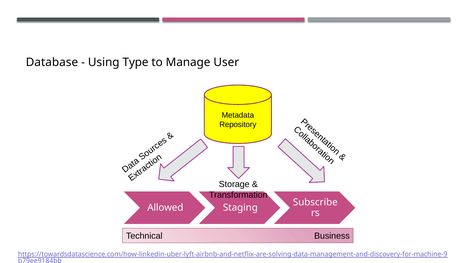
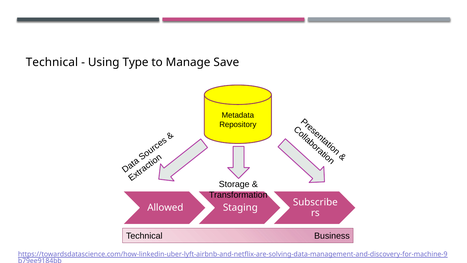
Database: Database -> Technical (52, 62)
User: User -> Save (226, 62)
